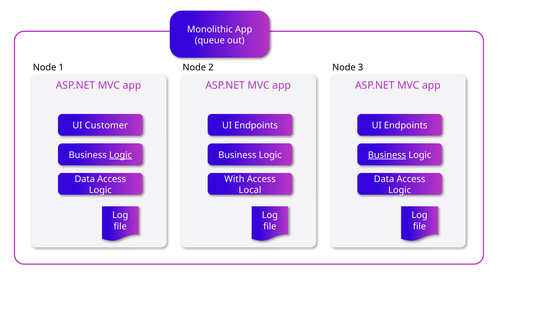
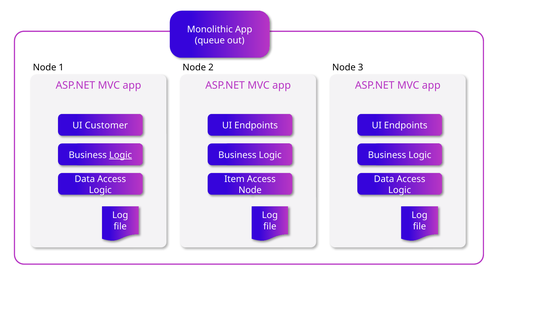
Business underline: present -> none (387, 155)
With: With -> Item (234, 179)
Local: Local -> Node (250, 190)
